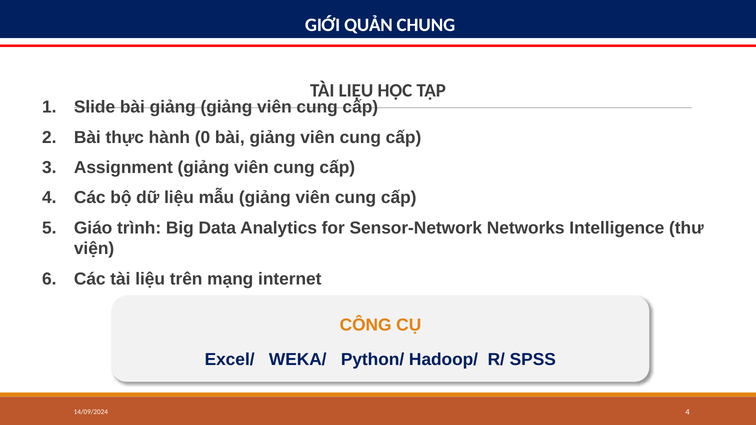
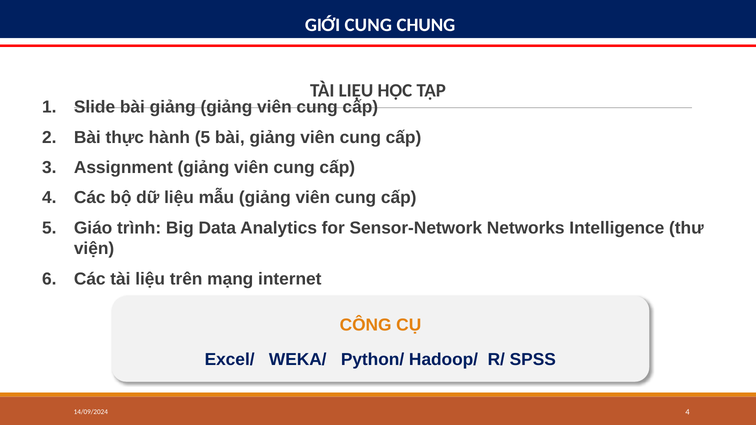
GIỚI QUẢN: QUẢN -> CUNG (368, 25)
hành 0: 0 -> 5 (203, 137)
